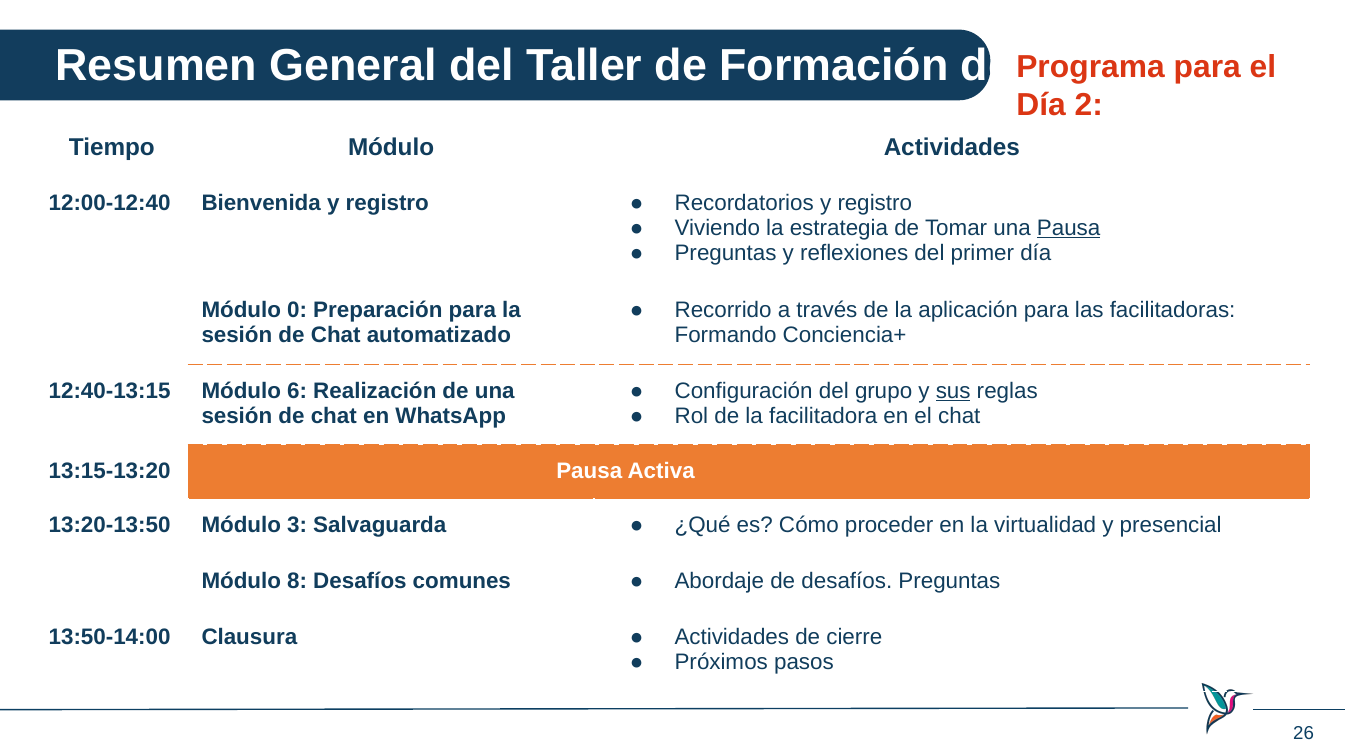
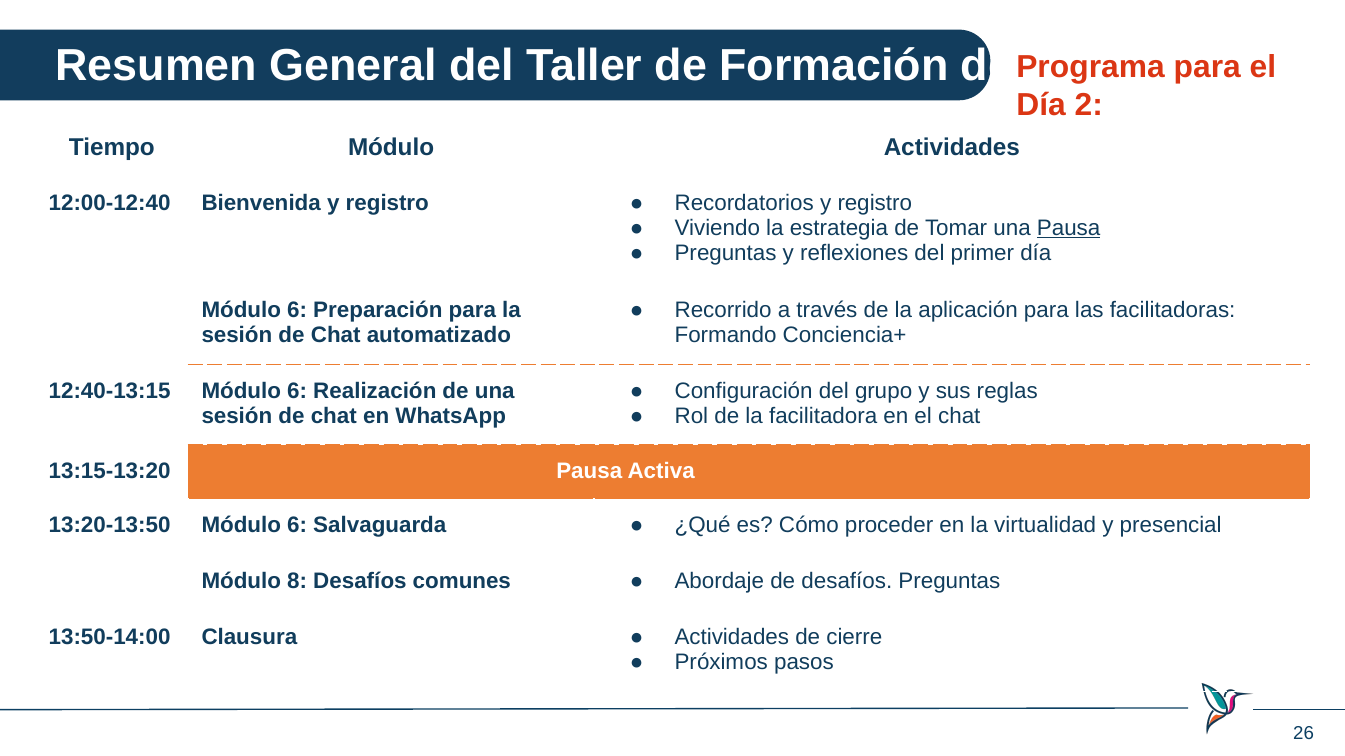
0: 0 -> 6 (297, 310)
sus underline: present -> none (953, 391)
13:20-13:50 Módulo 3: 3 -> 6 (297, 525)
